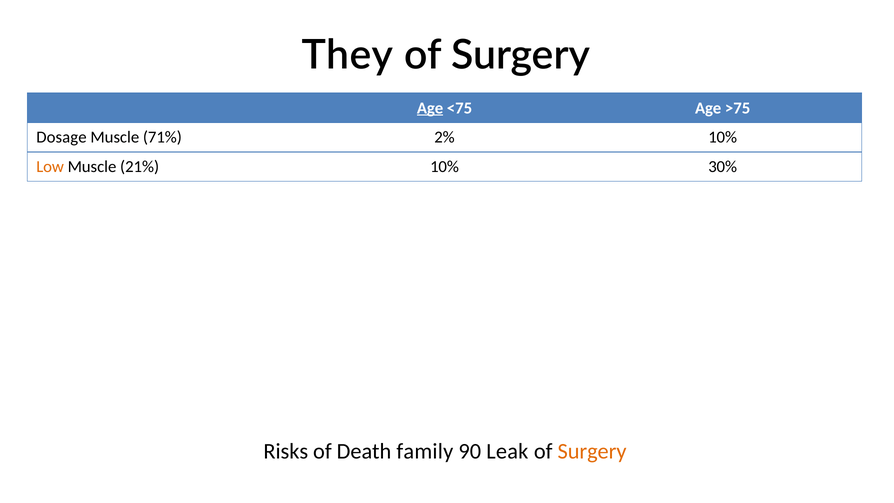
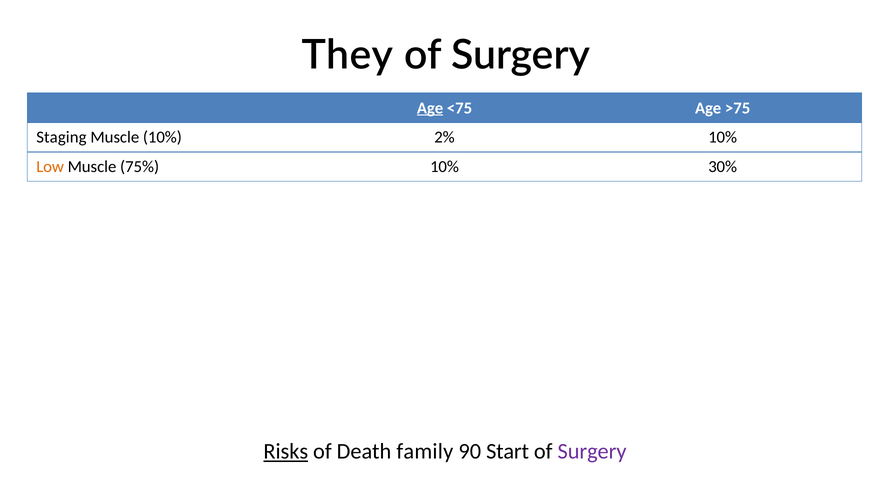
Dosage: Dosage -> Staging (61, 137)
Muscle 71%: 71% -> 10% (162, 137)
21%: 21% -> 75% (140, 167)
Risks underline: none -> present (286, 451)
Leak: Leak -> Start (508, 451)
Surgery colour: orange -> purple (592, 451)
